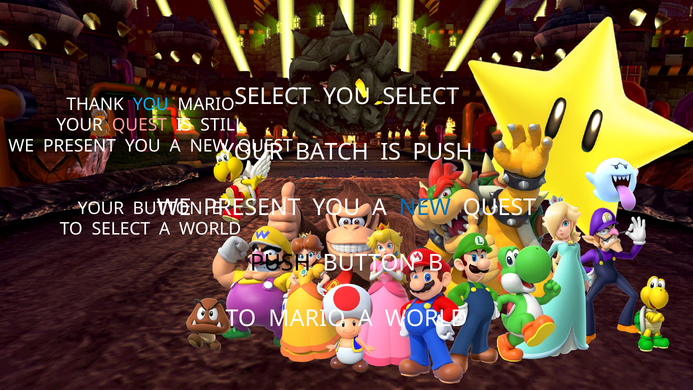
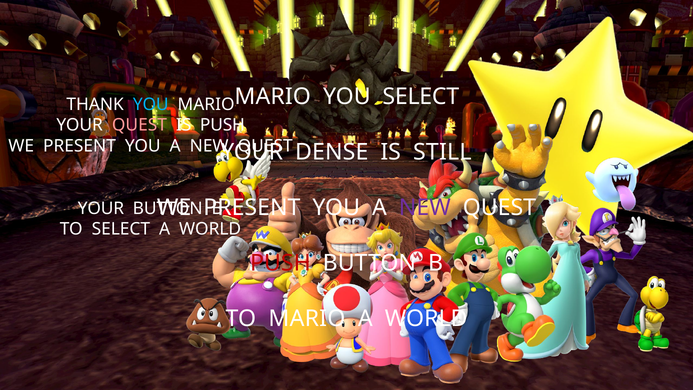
SELECT: SELECT -> MARIO (273, 96)
IS STILL: STILL -> PUSH (222, 125)
BATCH: BATCH -> DENSE (332, 152)
IS PUSH: PUSH -> STILL (442, 152)
NEW colour: blue -> purple (425, 207)
PUSH colour: black -> red (280, 263)
